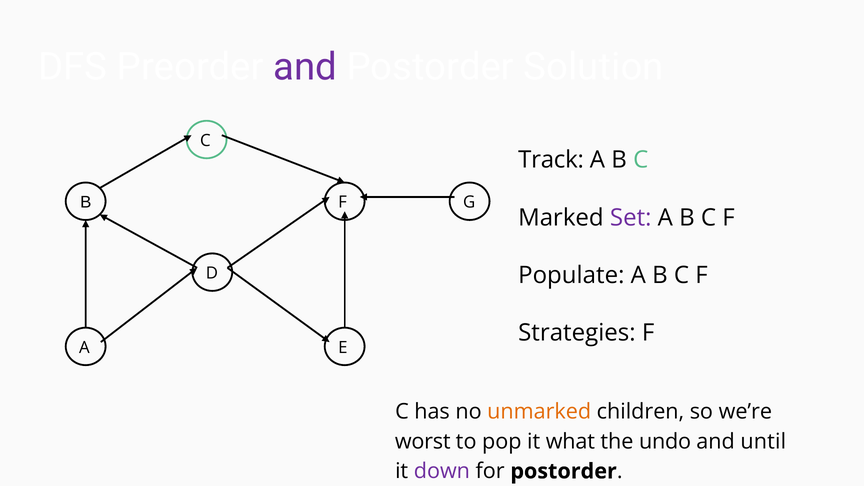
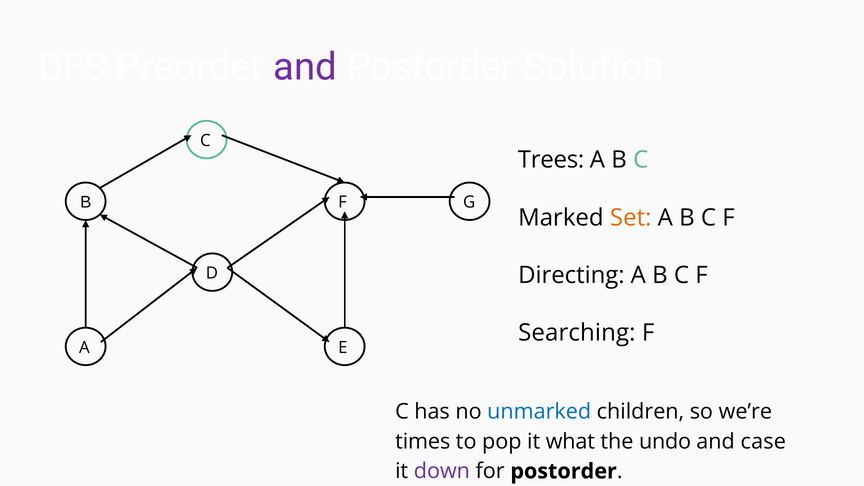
Track: Track -> Trees (551, 160)
Set colour: purple -> orange (631, 218)
Populate: Populate -> Directing (571, 275)
Strategies: Strategies -> Searching (577, 333)
unmarked colour: orange -> blue (539, 412)
worst: worst -> times (423, 442)
until: until -> case (763, 442)
